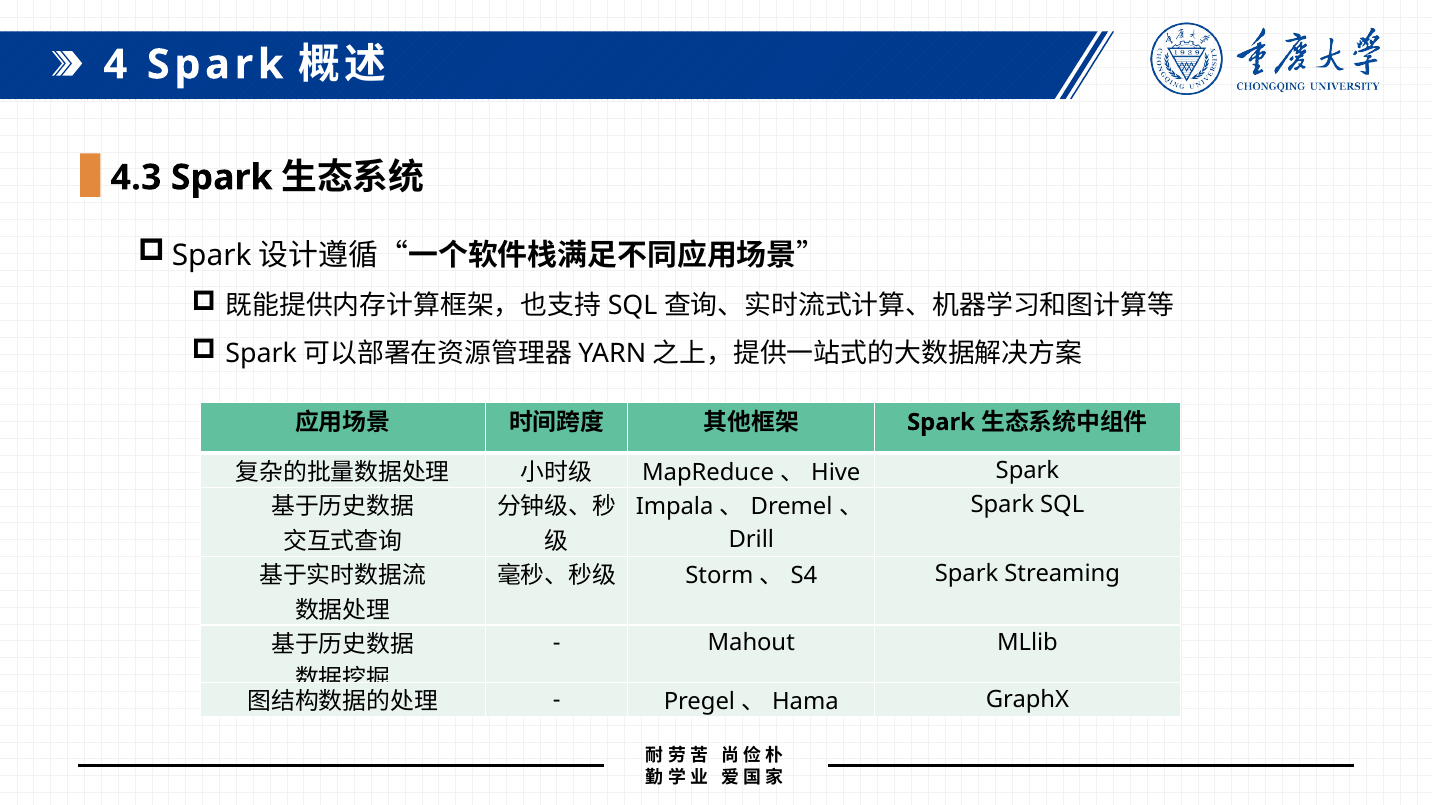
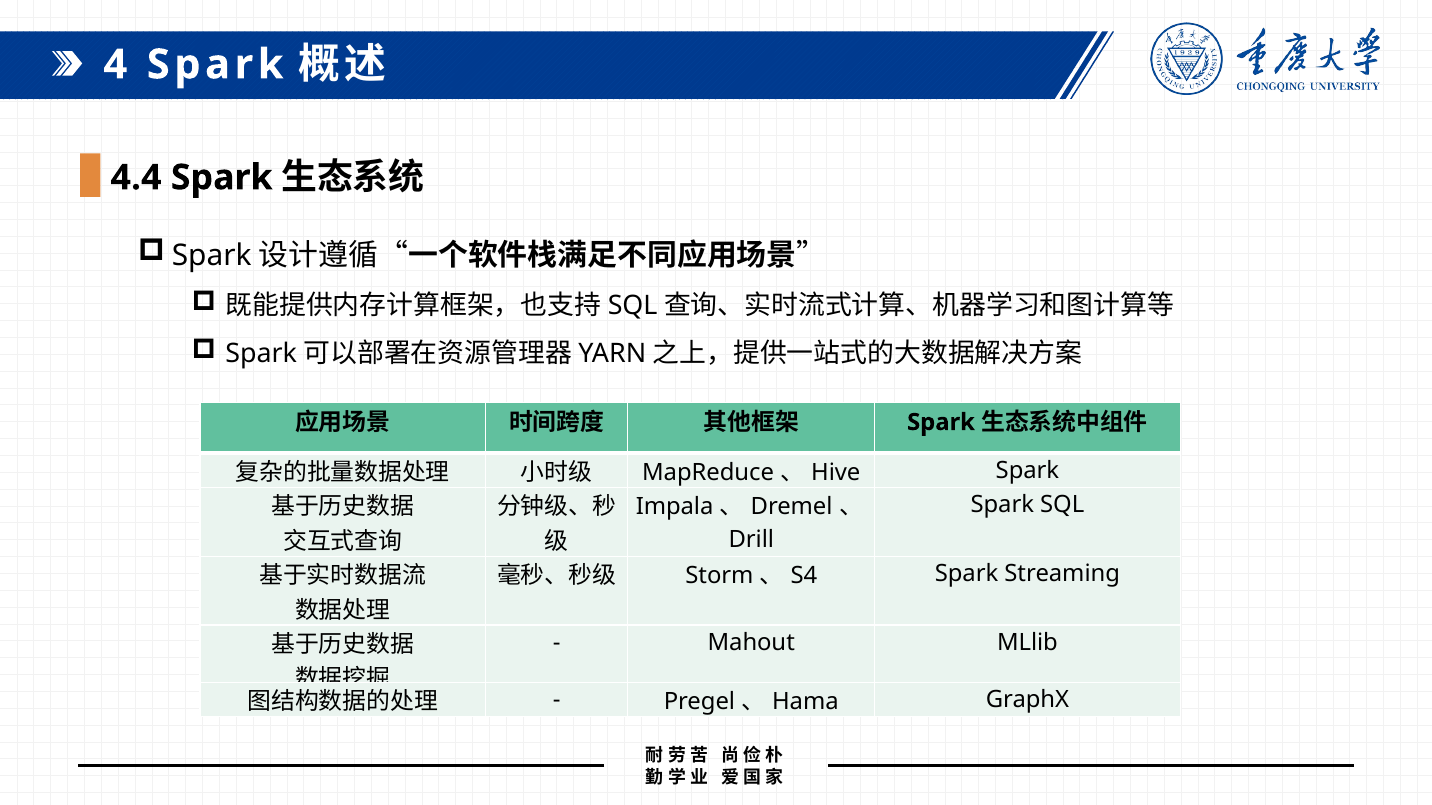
4.3: 4.3 -> 4.4 (136, 178)
